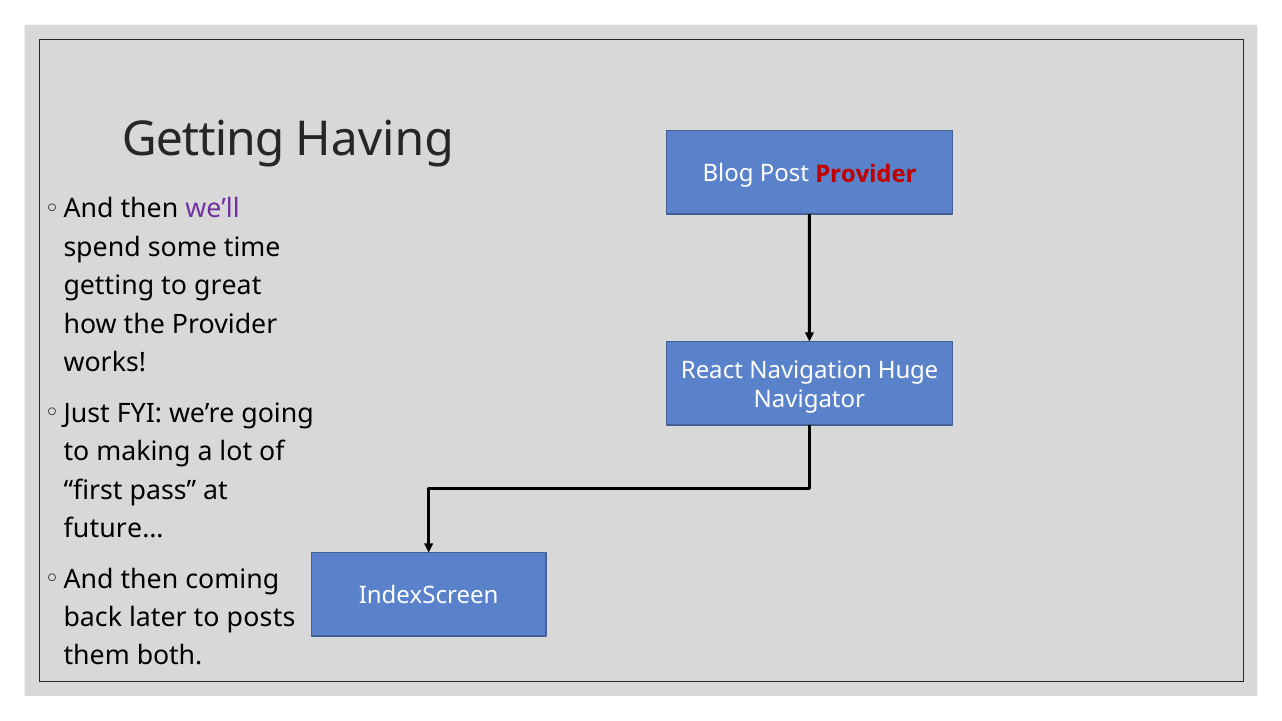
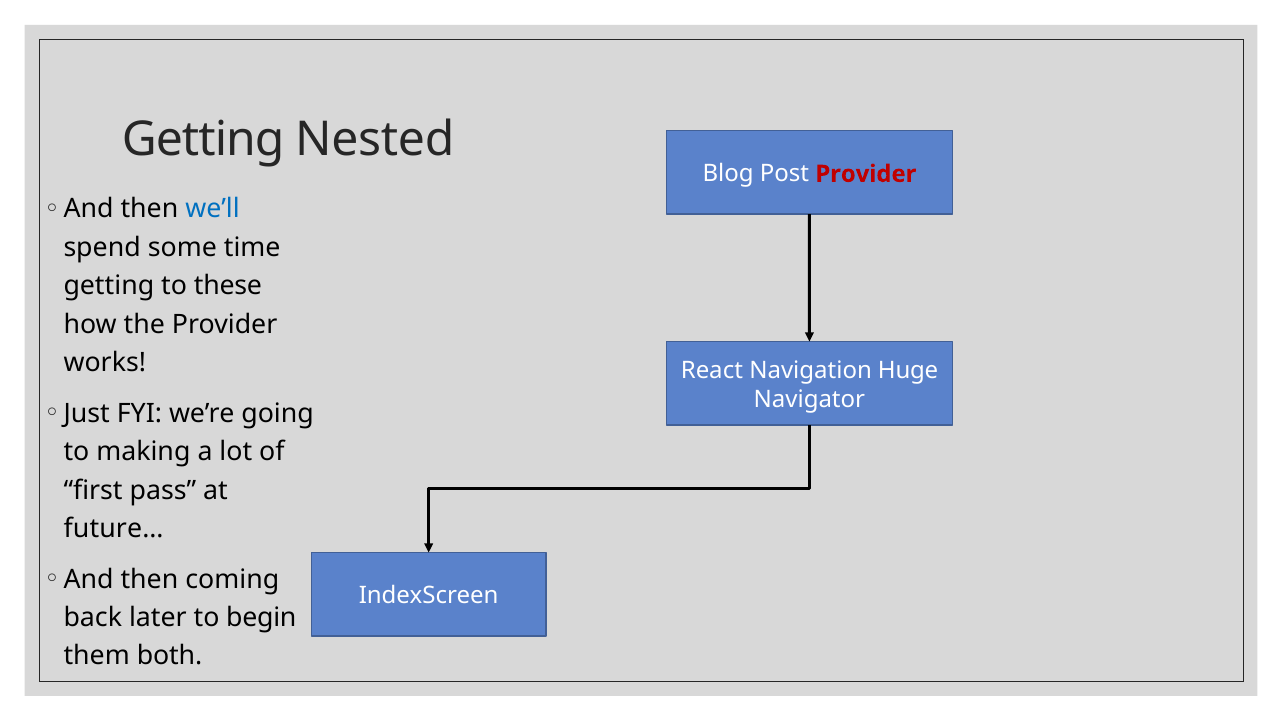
Having: Having -> Nested (375, 139)
we’ll colour: purple -> blue (213, 209)
great: great -> these (228, 286)
posts: posts -> begin (261, 618)
